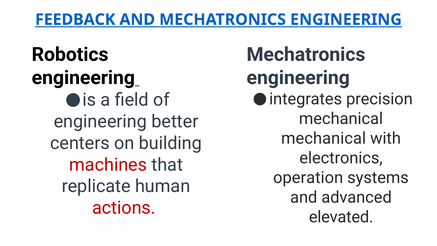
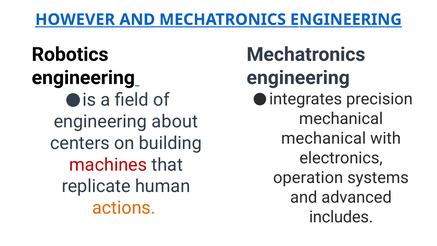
FEEDBACK: FEEDBACK -> HOWEVER (75, 20)
better: better -> about (175, 122)
actions colour: red -> orange (124, 208)
elevated: elevated -> includes (341, 217)
